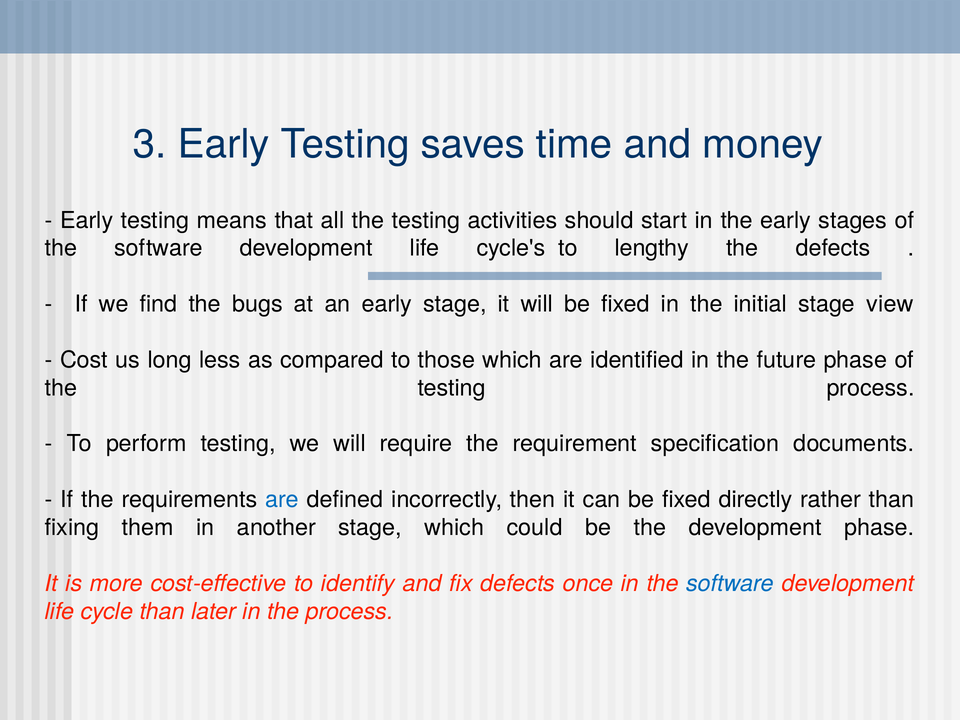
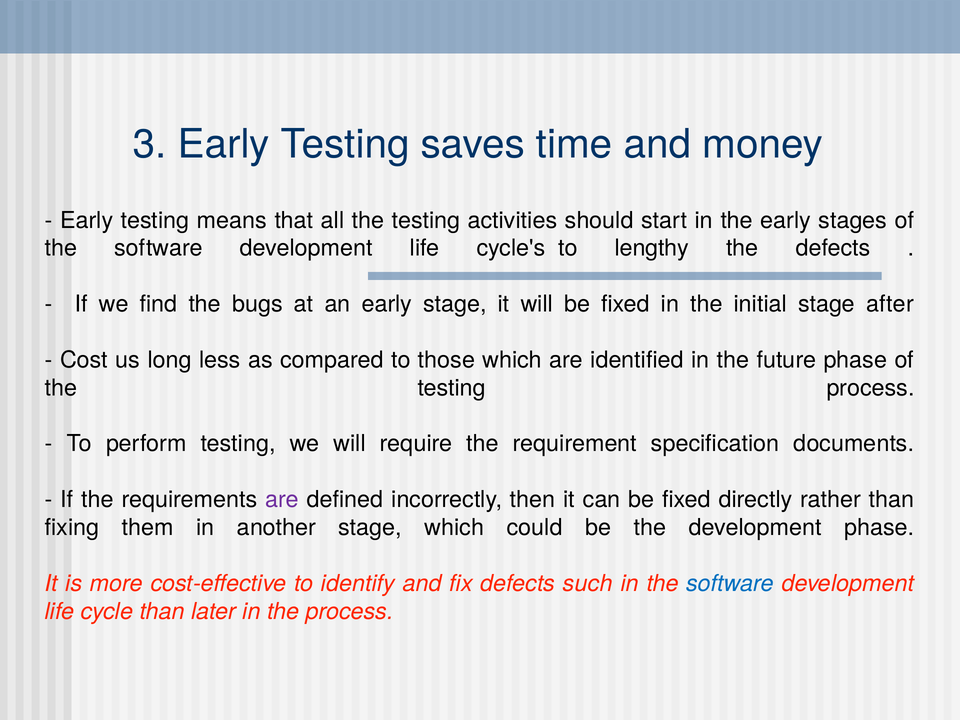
view: view -> after (890, 304)
are colour: blue -> purple (282, 500)
once: once -> such (588, 583)
